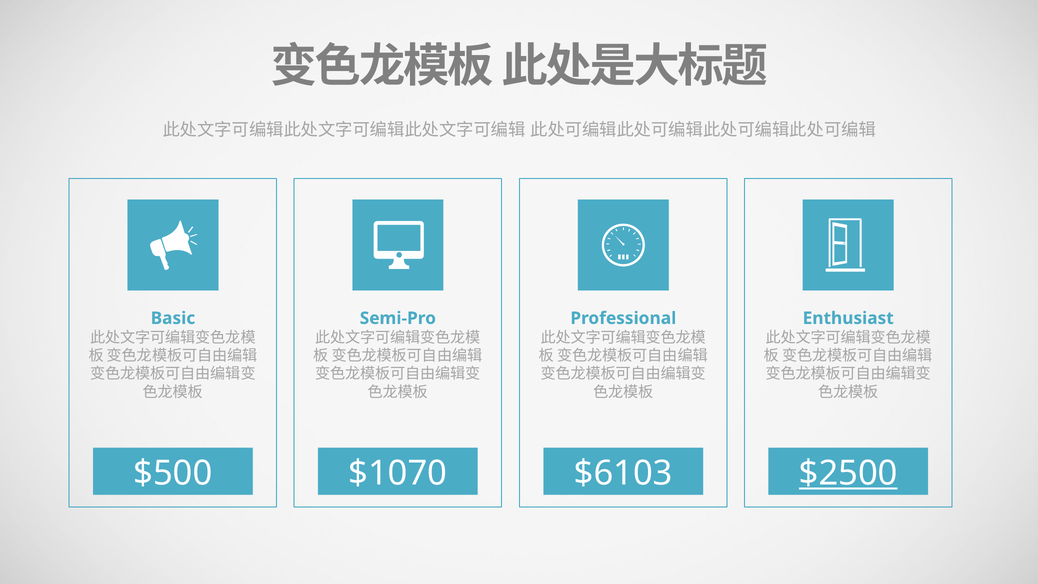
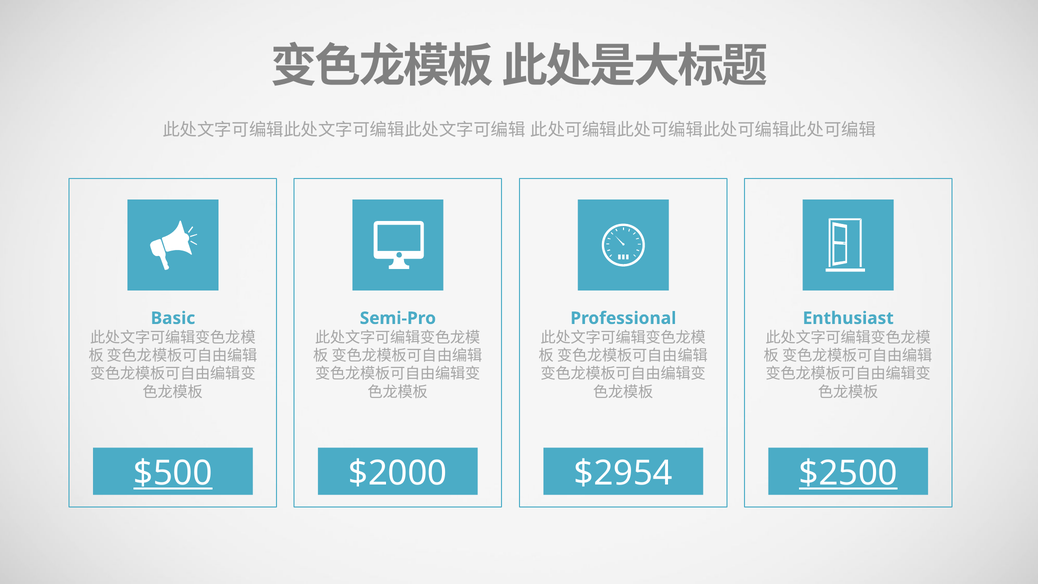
$500 underline: none -> present (173, 473)
$1070: $1070 -> $2000 (398, 473)
$6103: $6103 -> $2954 (623, 473)
